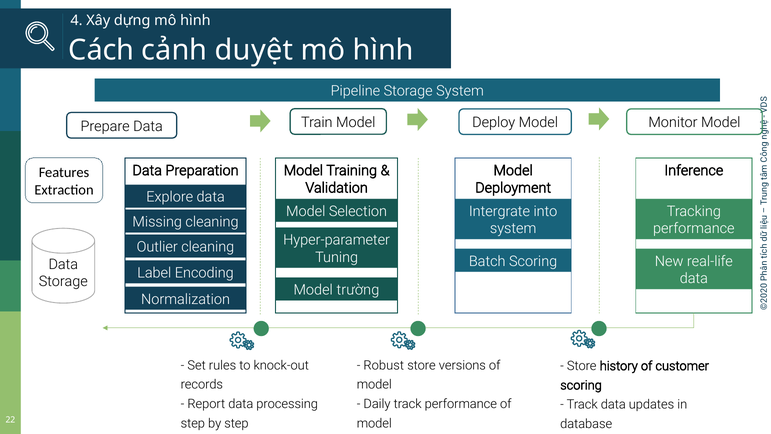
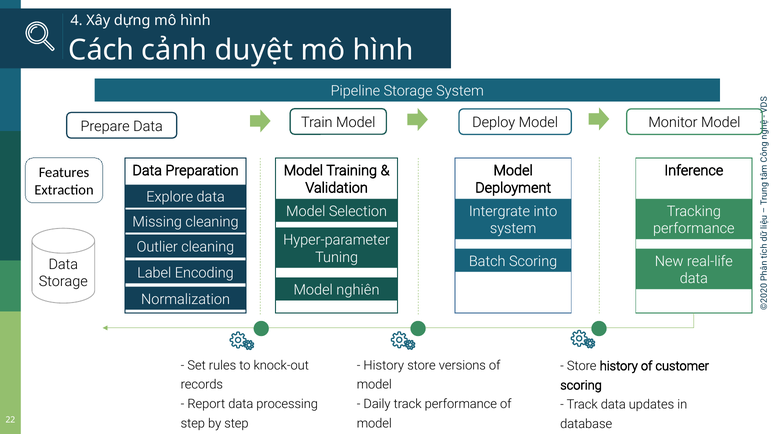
trường: trường -> nghiên (358, 290)
Robust: Robust -> History (384, 365)
